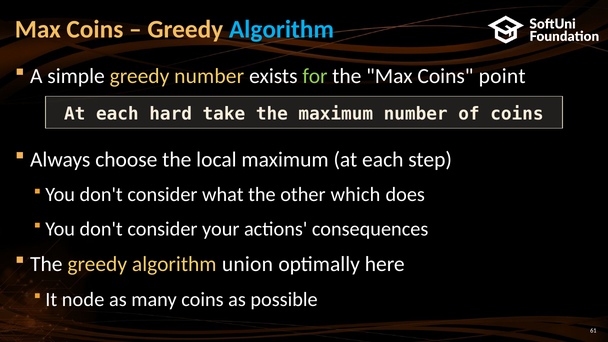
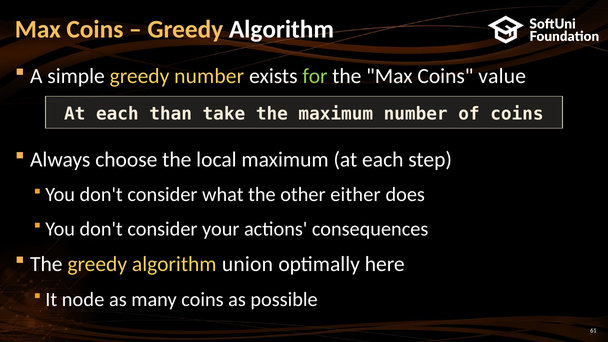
Algorithm colour: light blue -> white (281, 30)
point: point -> value (502, 76)
hard: hard -> than (171, 114)
which: which -> either (355, 195)
